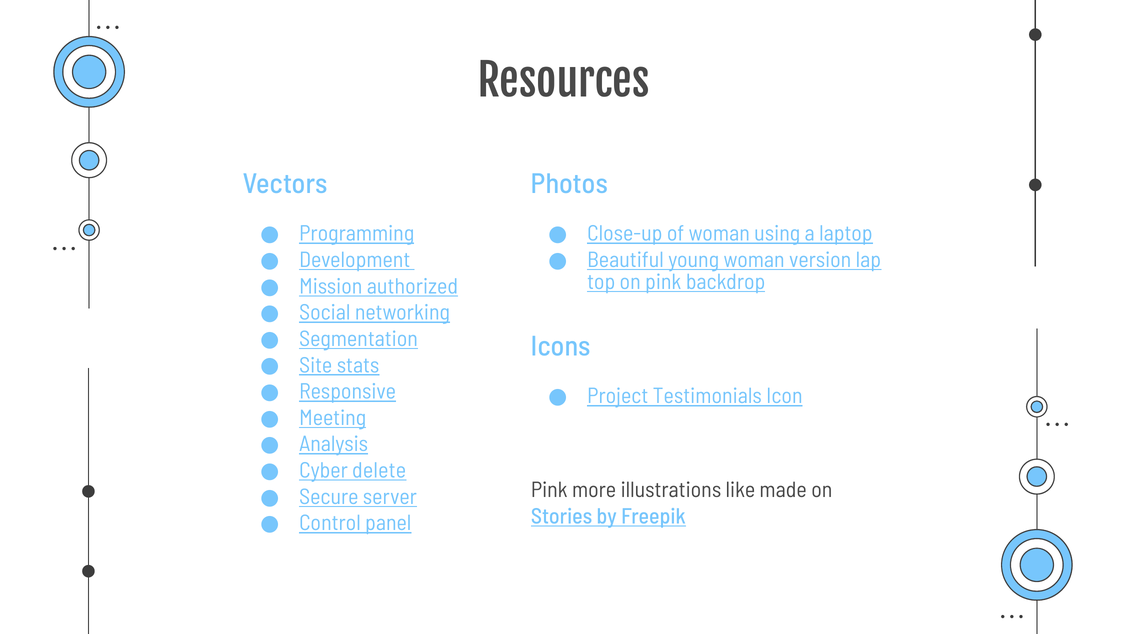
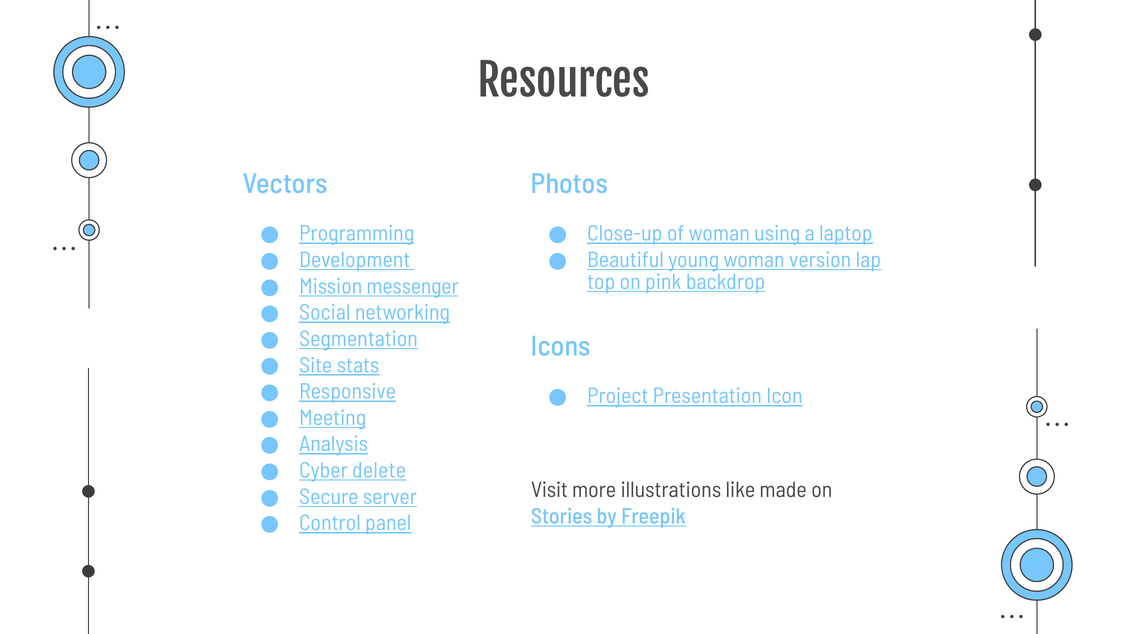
authorized: authorized -> messenger (413, 286)
Testimonials: Testimonials -> Presentation (707, 396)
Pink: Pink -> Visit (549, 490)
